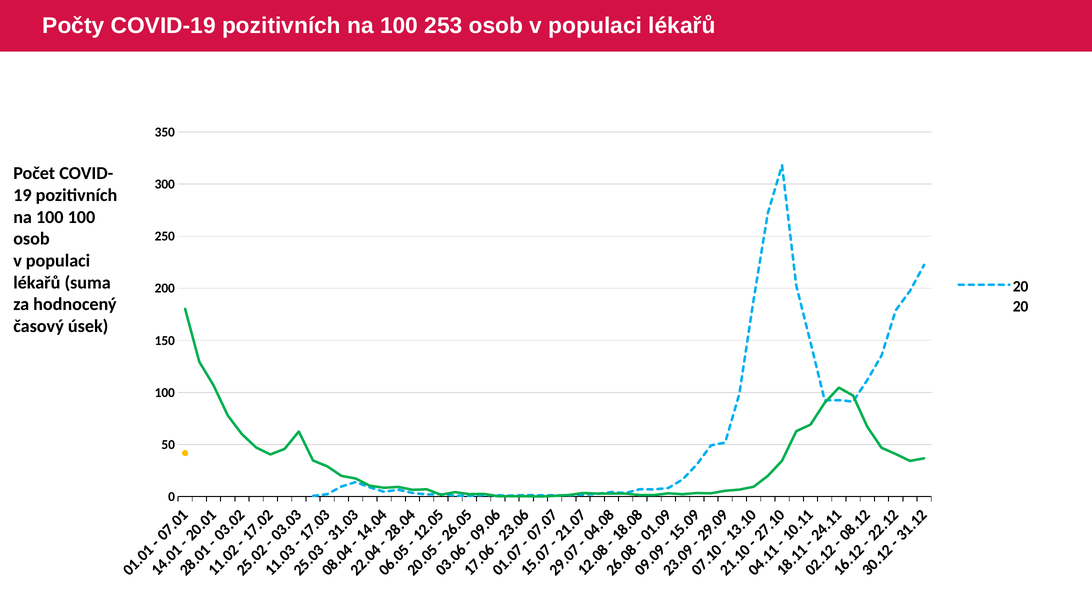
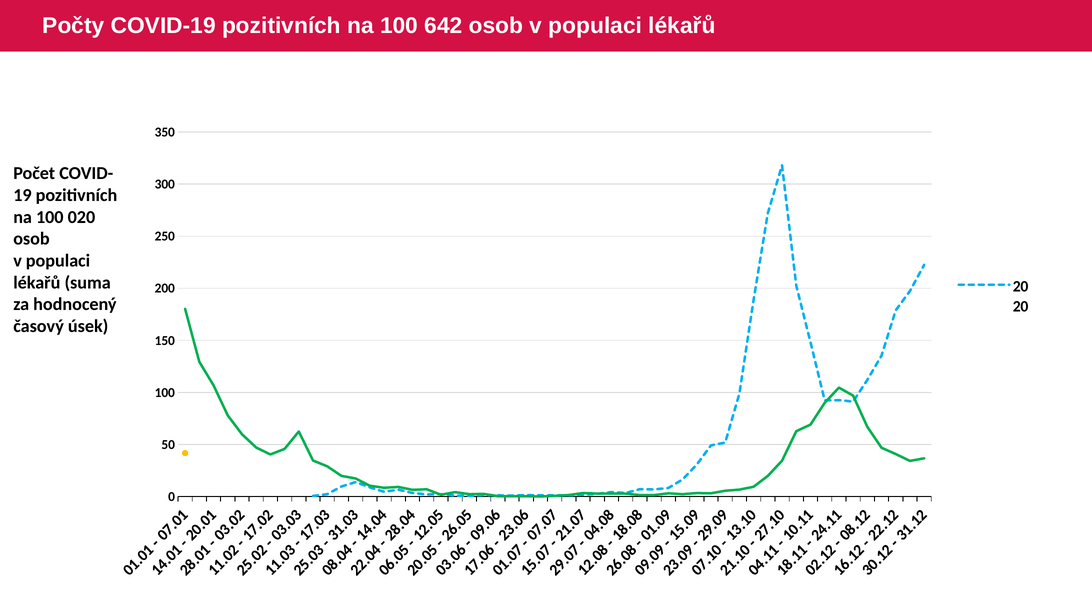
253: 253 -> 642 (443, 26)
100 100: 100 -> 020 (81, 217)
